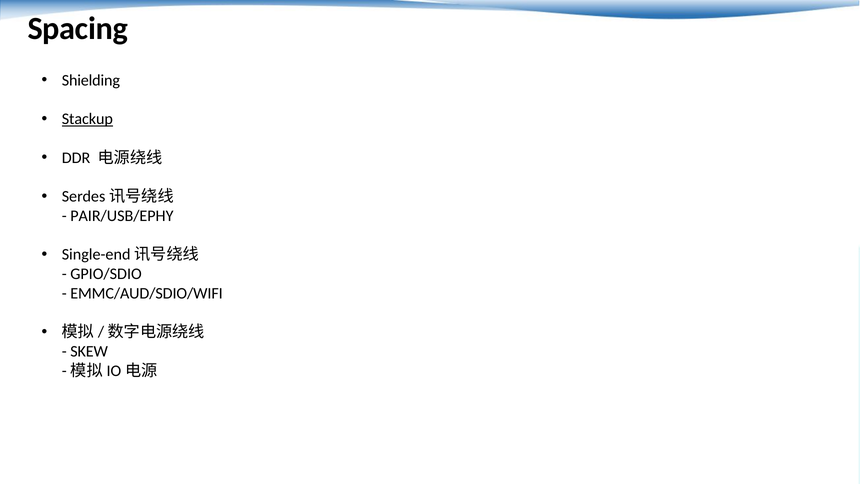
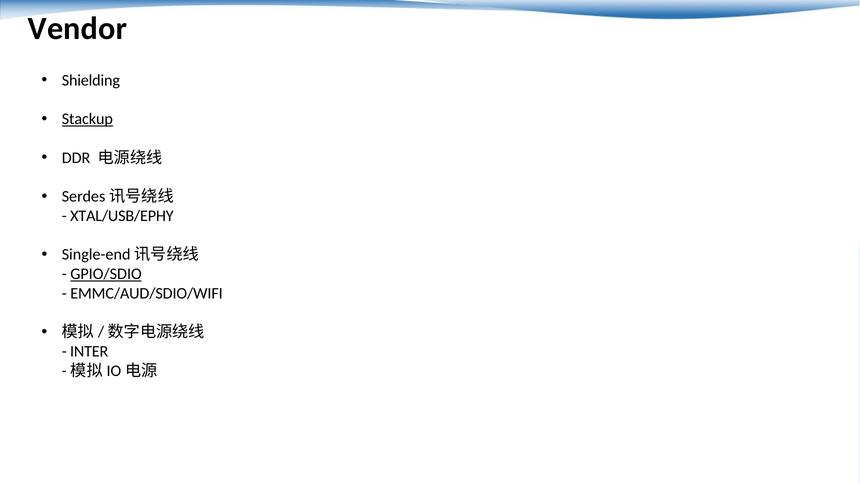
Spacing: Spacing -> Vendor (78, 28)
PAIR/USB/EPHY: PAIR/USB/EPHY -> XTAL/USB/EPHY (122, 216)
GPIO/SDIO underline: none -> present (106, 274)
SKEW: SKEW -> INTER (89, 351)
